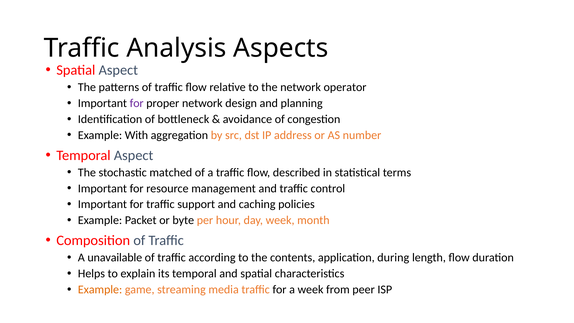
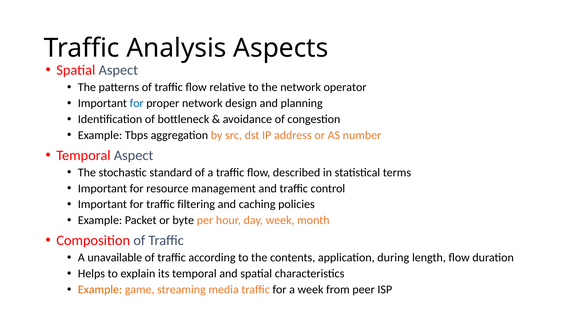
for colour: purple -> blue (137, 103)
With: With -> Tbps (136, 135)
matched: matched -> standard (171, 172)
support: support -> filtering (196, 204)
